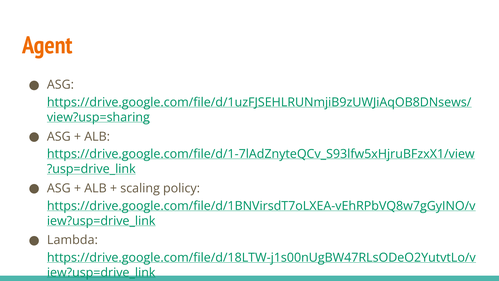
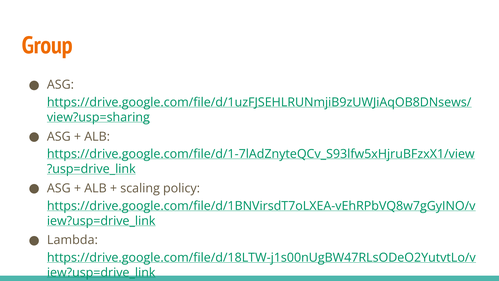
Agent: Agent -> Group (47, 46)
